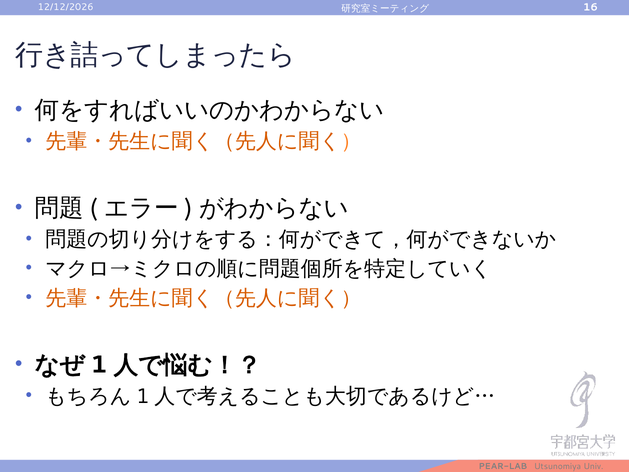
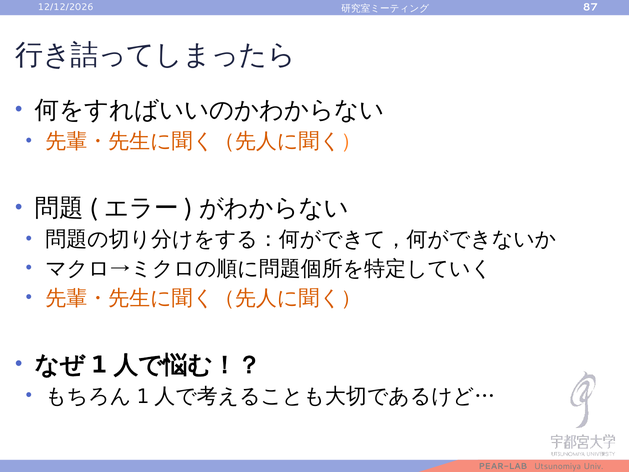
16: 16 -> 87 (590, 7)
